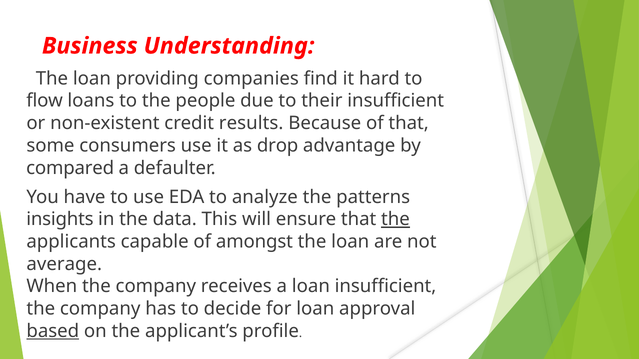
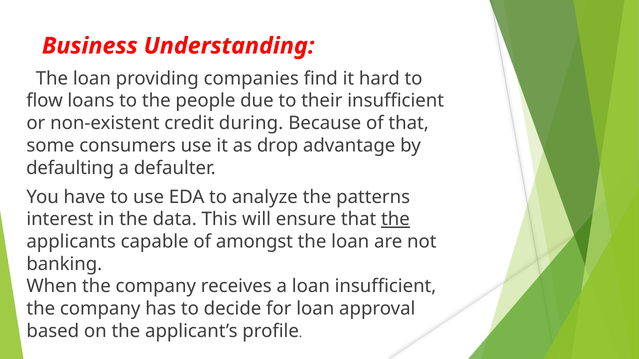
results: results -> during (251, 123)
compared: compared -> defaulting (70, 168)
insights: insights -> interest (60, 220)
average: average -> banking (64, 264)
based underline: present -> none (53, 331)
